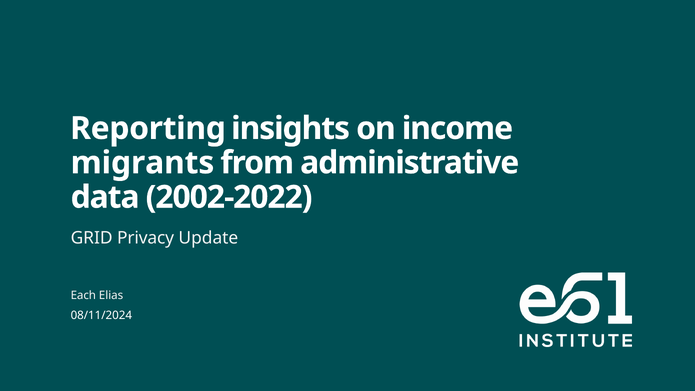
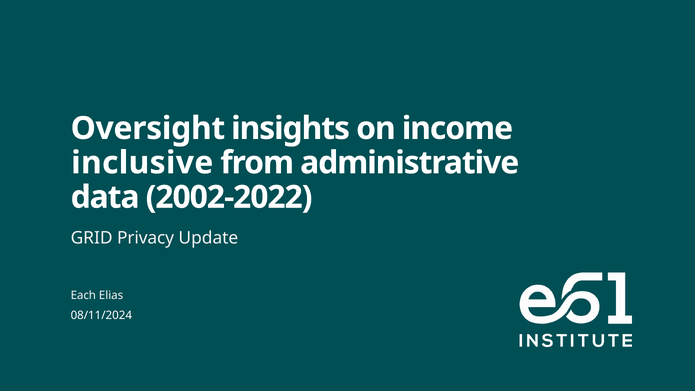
Reporting: Reporting -> Oversight (148, 128)
migrants: migrants -> inclusive (142, 163)
